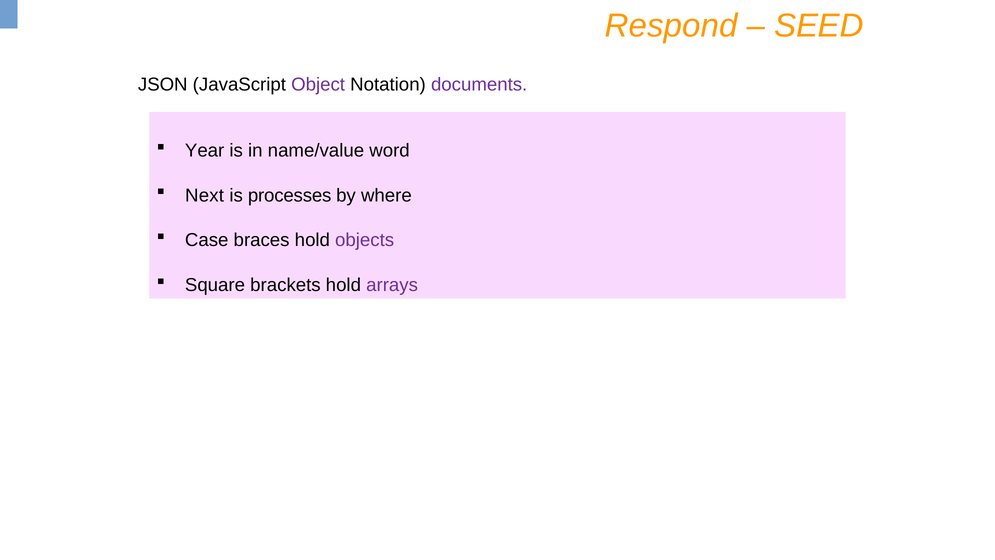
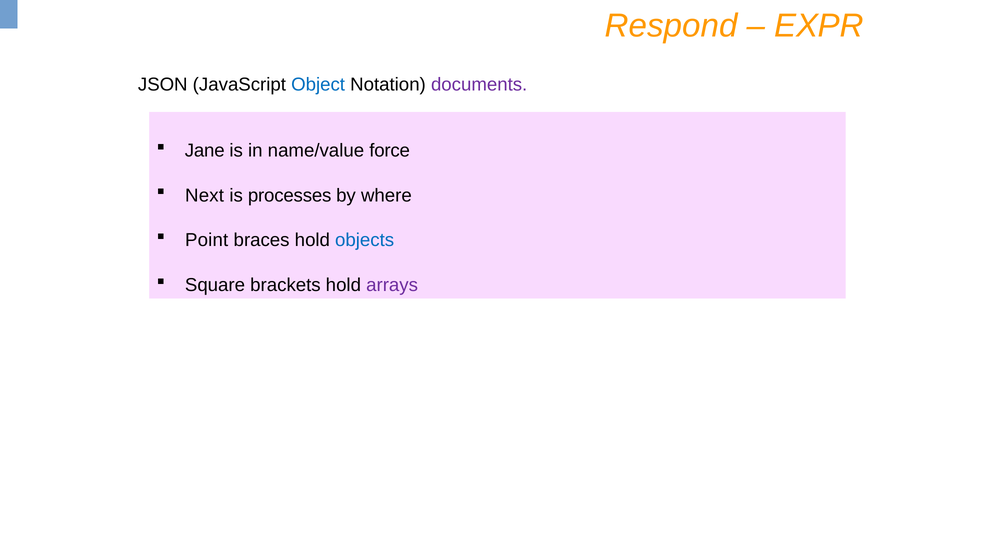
SEED: SEED -> EXPR (819, 26)
Object colour: purple -> blue (318, 85)
Year: Year -> Jane (205, 150)
word: word -> force (390, 150)
Case: Case -> Point (207, 240)
objects colour: purple -> blue (365, 240)
